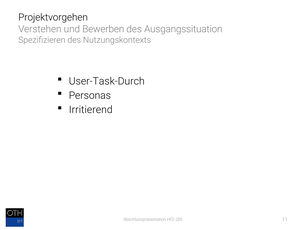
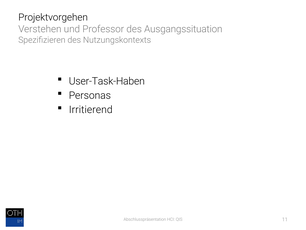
Bewerben: Bewerben -> Professor (103, 29)
User-Task-Durch: User-Task-Durch -> User-Task-Haben (107, 81)
